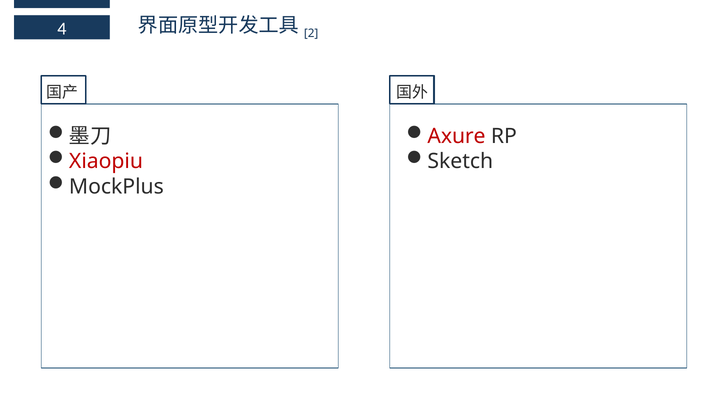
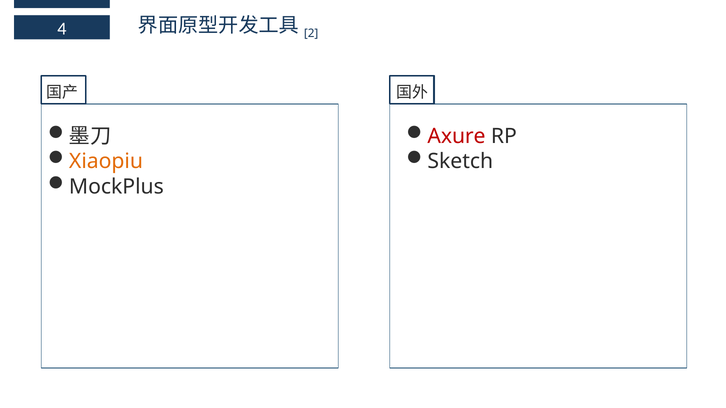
Xiaopiu colour: red -> orange (106, 162)
